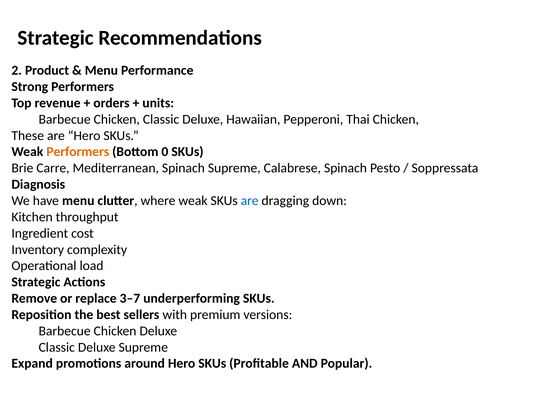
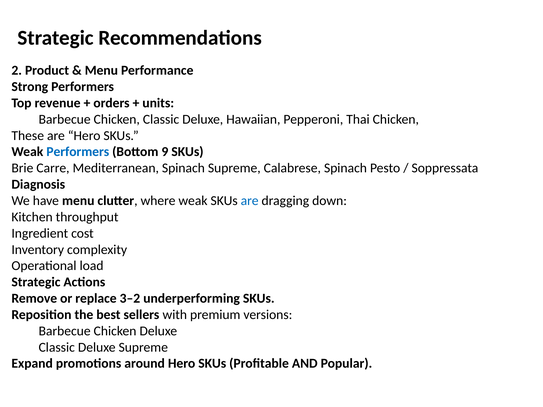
Performers colour: orange -> blue (78, 152)
0: 0 -> 9 (165, 152)
3–7: 3–7 -> 3–2 (130, 299)
